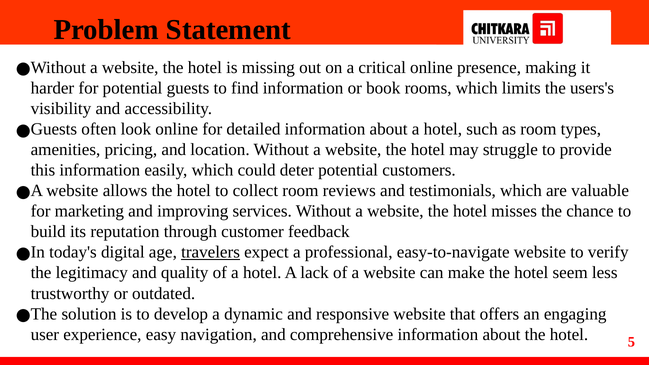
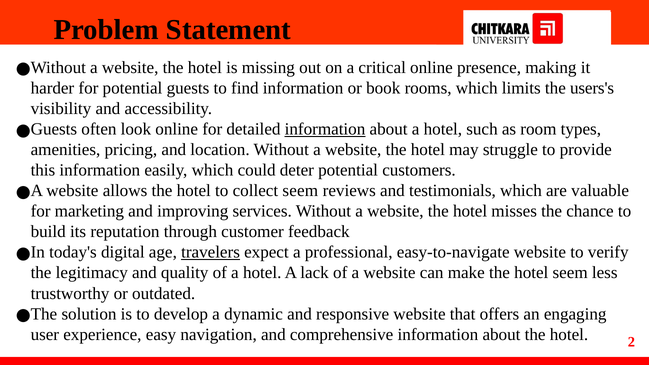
information underline: none -> present (325, 129)
collect room: room -> seem (300, 191)
5: 5 -> 2 (631, 342)
